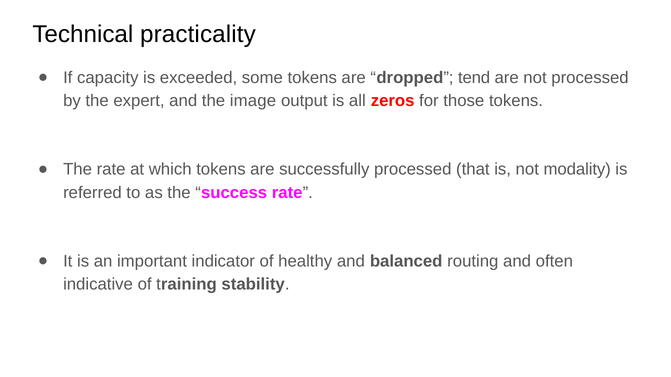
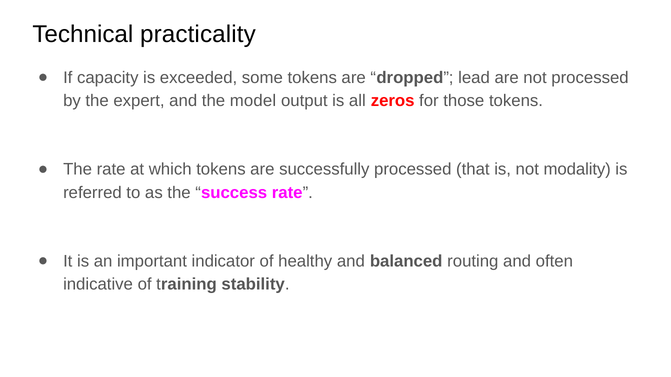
tend: tend -> lead (474, 78)
image: image -> model (253, 101)
